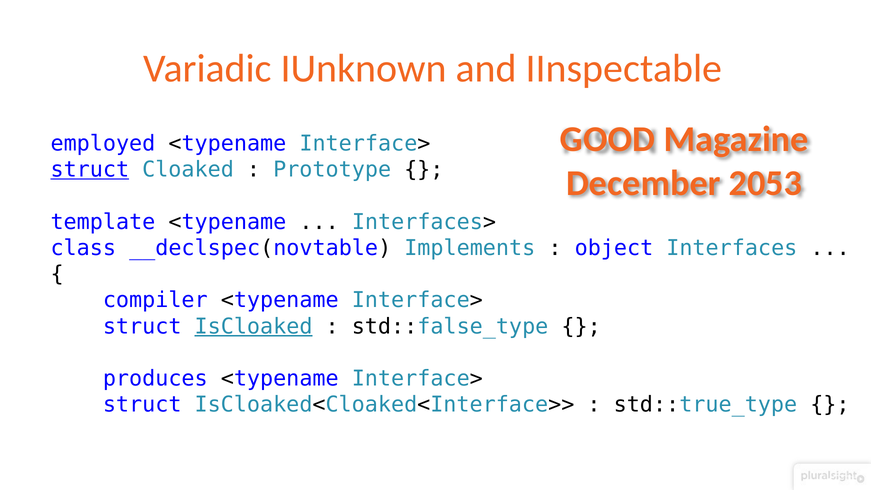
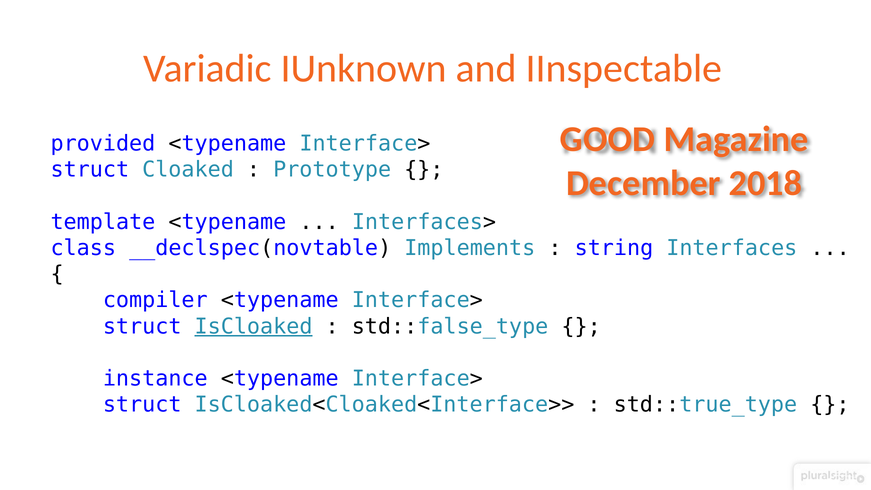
employed: employed -> provided (103, 143)
struct underline: present -> none (90, 170)
2053: 2053 -> 2018 (765, 183)
object: object -> string (614, 248)
produces: produces -> instance (155, 379)
